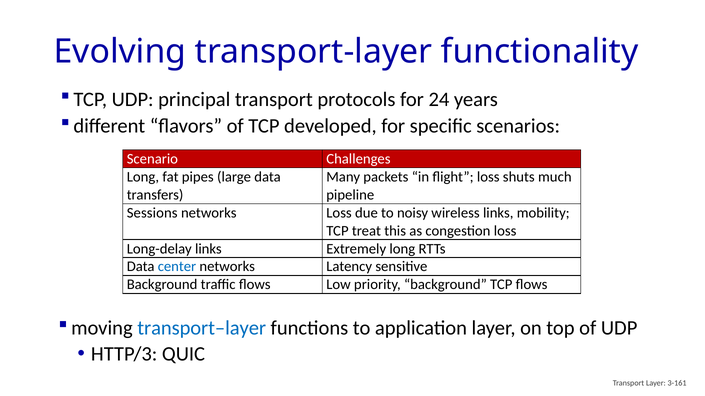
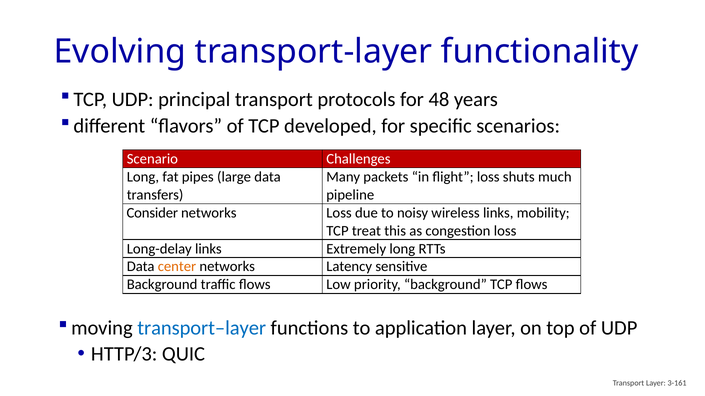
24: 24 -> 48 (439, 100)
Sessions: Sessions -> Consider (152, 213)
center colour: blue -> orange (177, 267)
